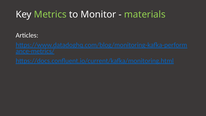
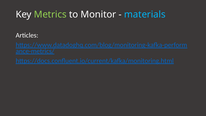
materials colour: light green -> light blue (145, 14)
